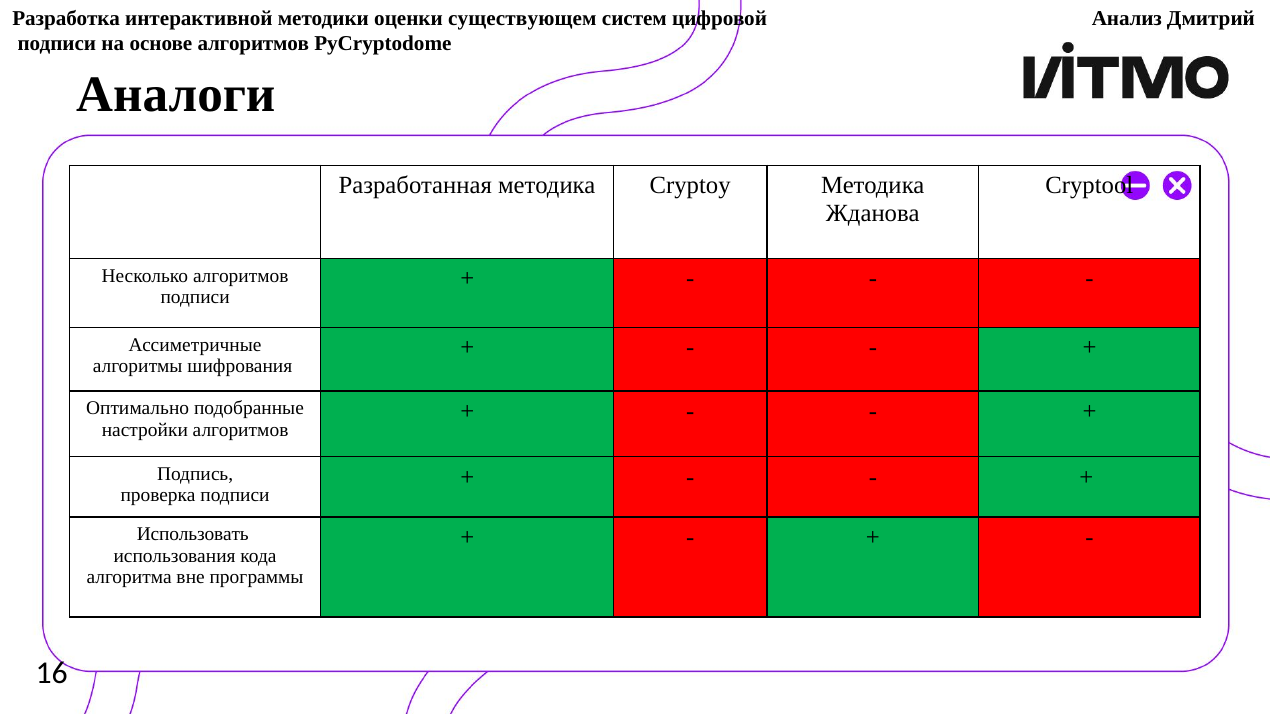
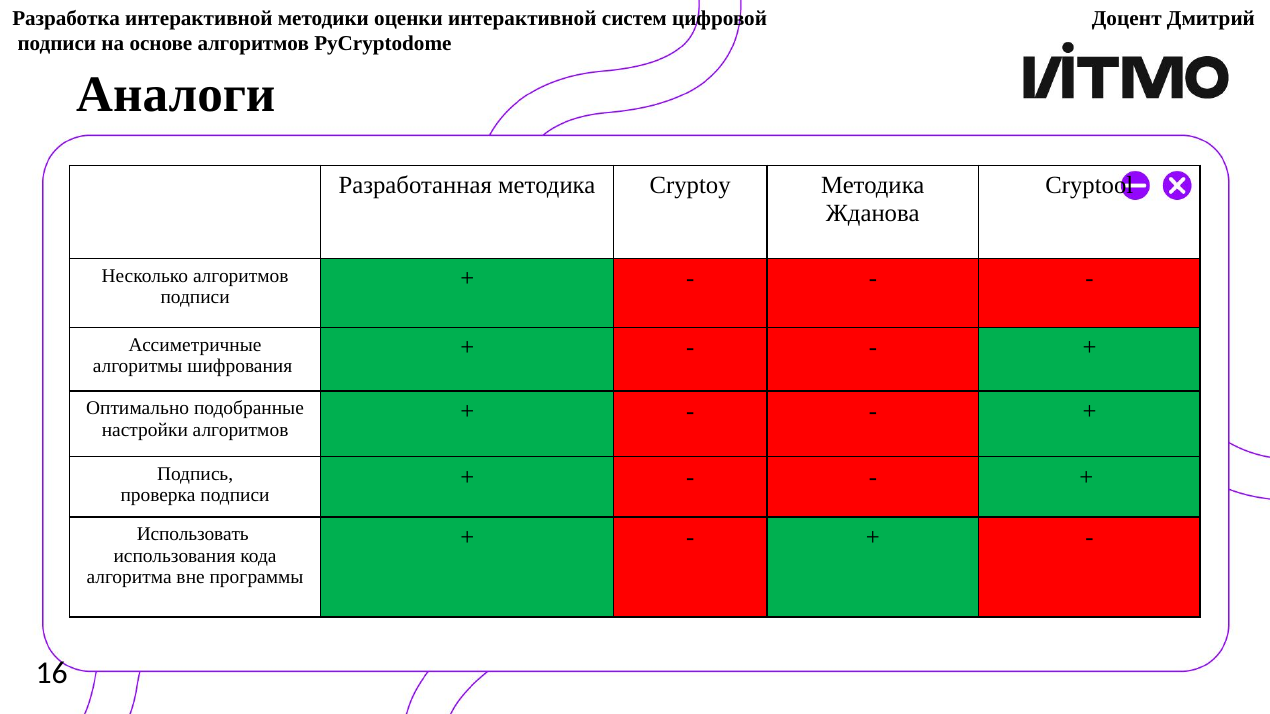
оценки существующем: существующем -> интерактивной (522, 18)
Анализ: Анализ -> Доцент (1127, 18)
